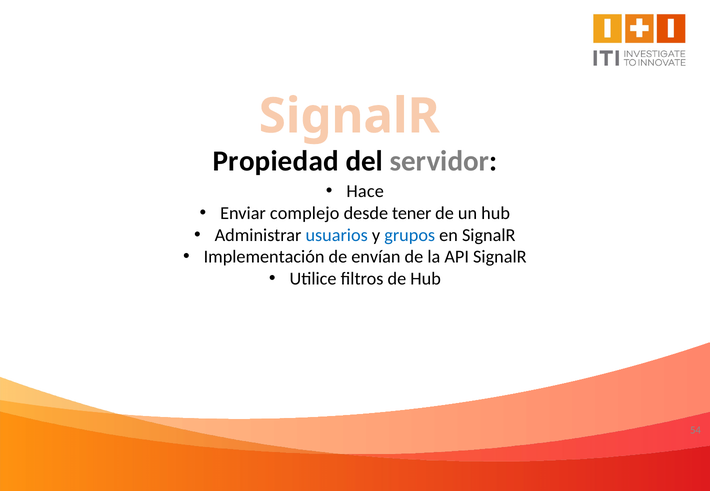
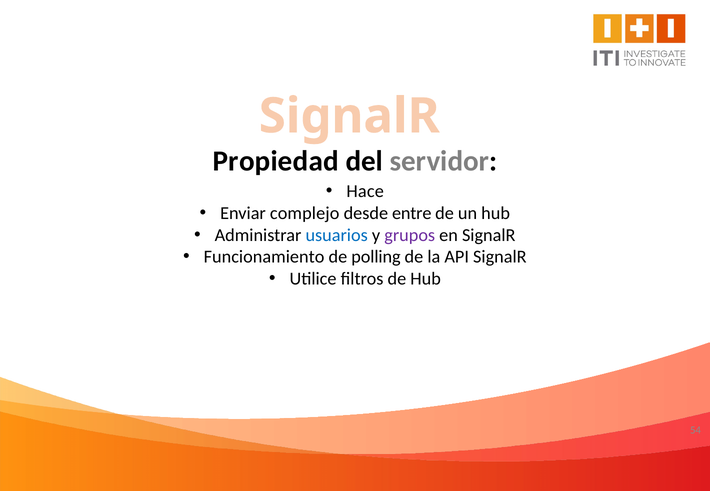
tener: tener -> entre (412, 213)
grupos colour: blue -> purple (410, 235)
Implementación: Implementación -> Funcionamiento (264, 257)
envían: envían -> polling (376, 257)
